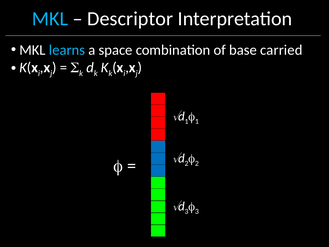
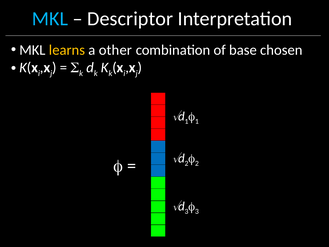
learns colour: light blue -> yellow (67, 50)
space: space -> other (115, 50)
carried: carried -> chosen (281, 50)
